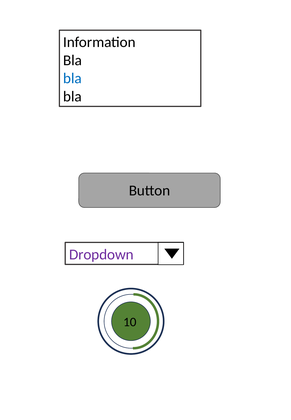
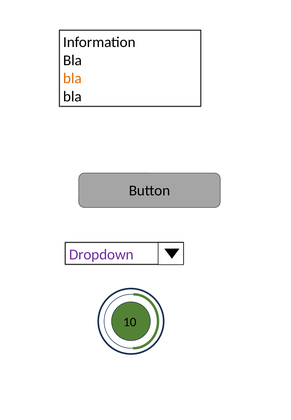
bla colour: blue -> orange (72, 78)
